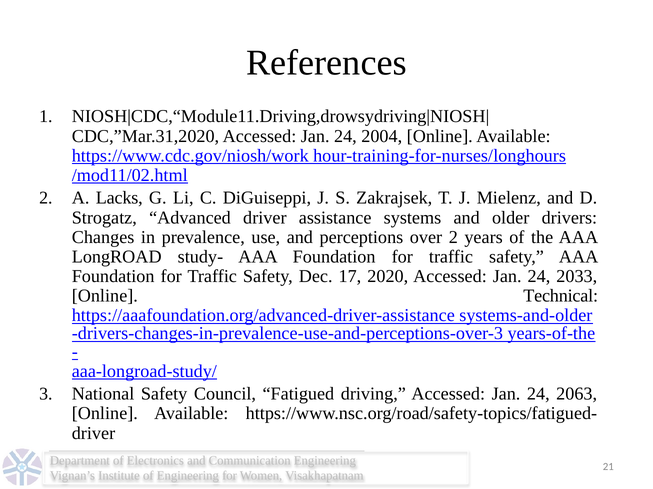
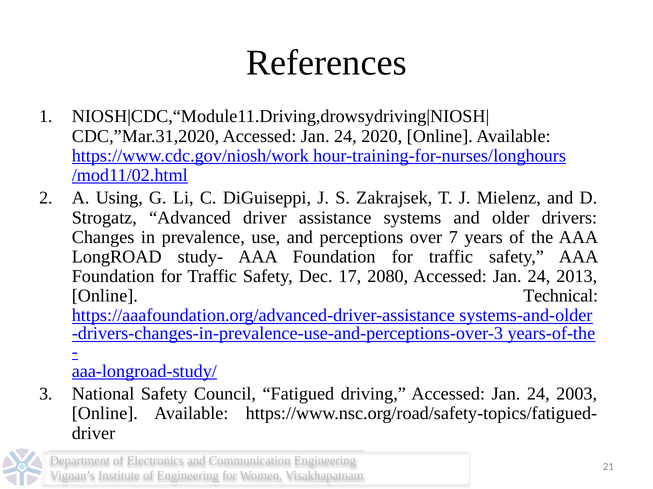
2004: 2004 -> 2020 (382, 136)
Lacks: Lacks -> Using (119, 198)
over 2: 2 -> 7 (453, 237)
2020: 2020 -> 2080 (388, 277)
2033: 2033 -> 2013 (577, 277)
2063: 2063 -> 2003 (577, 395)
